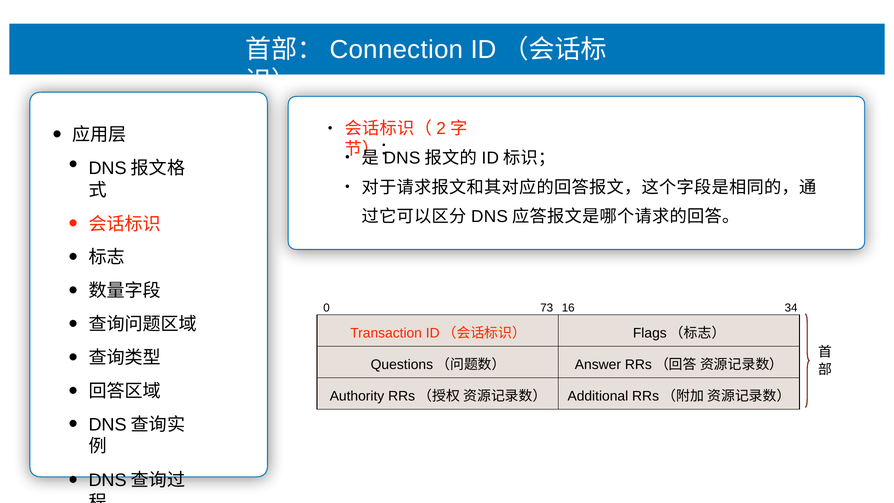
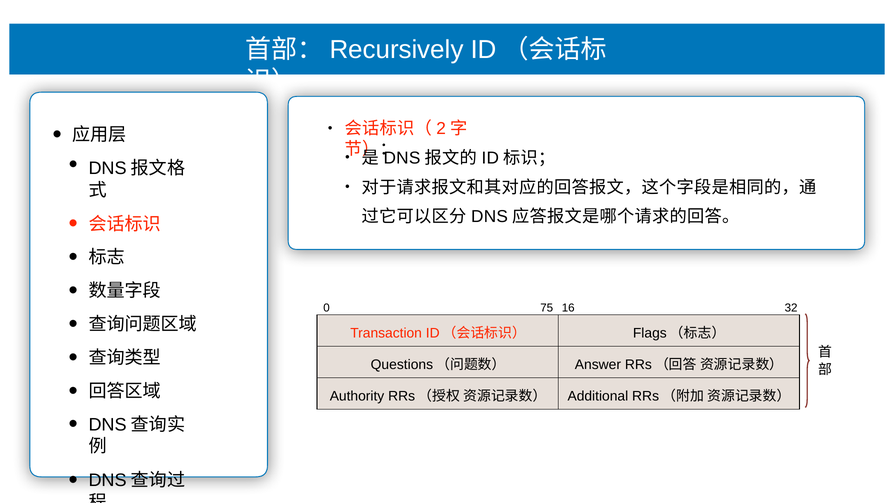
Connection: Connection -> Recursively (397, 50)
73: 73 -> 75 (547, 308)
34: 34 -> 32 (791, 308)
